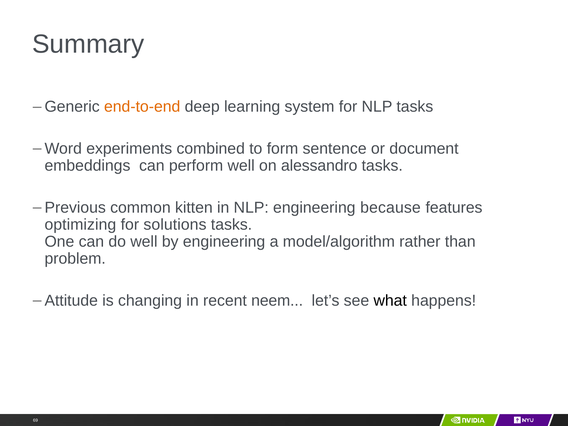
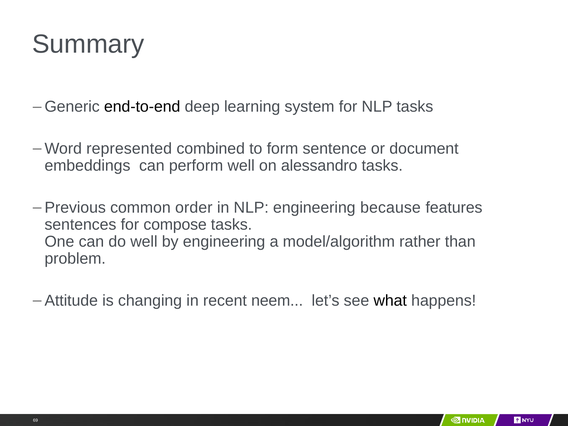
end-to-end colour: orange -> black (142, 107)
experiments: experiments -> represented (129, 149)
kitten: kitten -> order (194, 208)
optimizing: optimizing -> sentences (80, 225)
solutions: solutions -> compose (175, 225)
